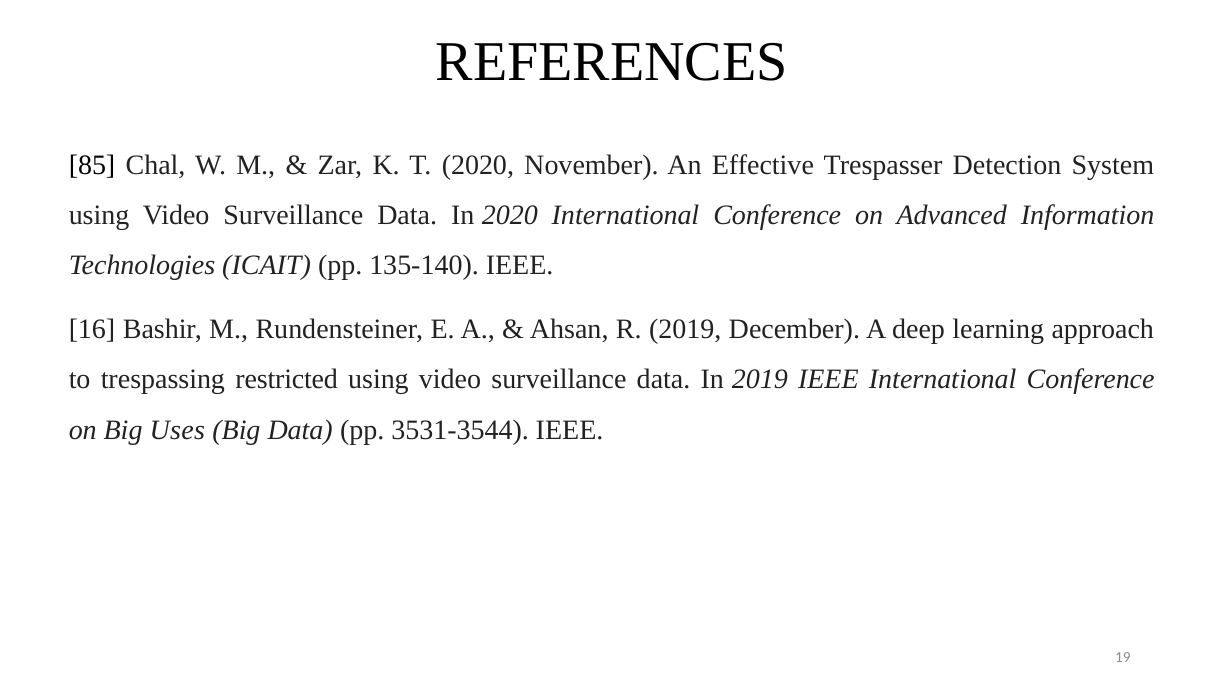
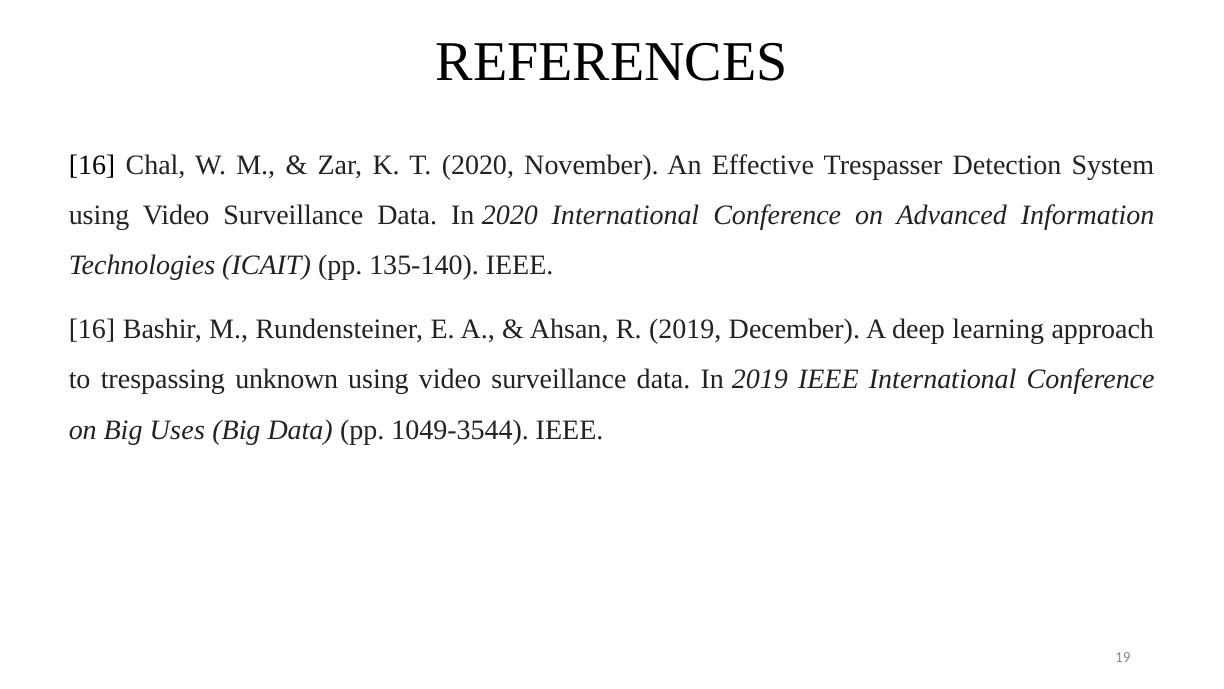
85: 85 -> 16 (92, 165)
restricted: restricted -> unknown (287, 379)
3531-3544: 3531-3544 -> 1049-3544 (460, 430)
